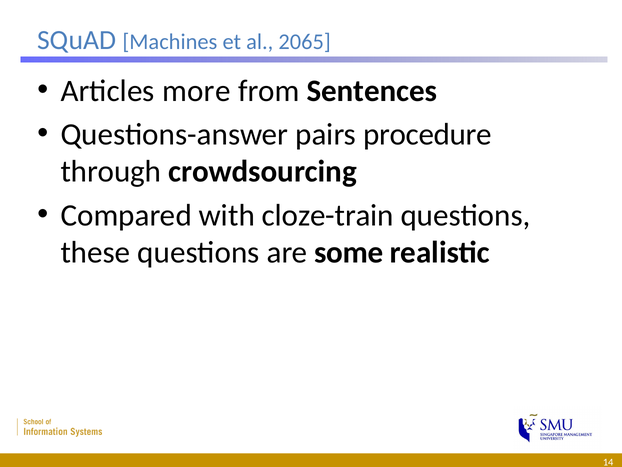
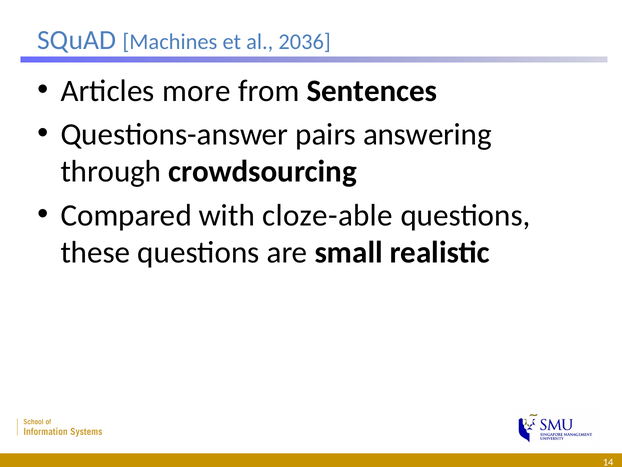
2065: 2065 -> 2036 (305, 42)
procedure: procedure -> answering (427, 134)
cloze-train: cloze-train -> cloze-able (328, 215)
some: some -> small (349, 252)
